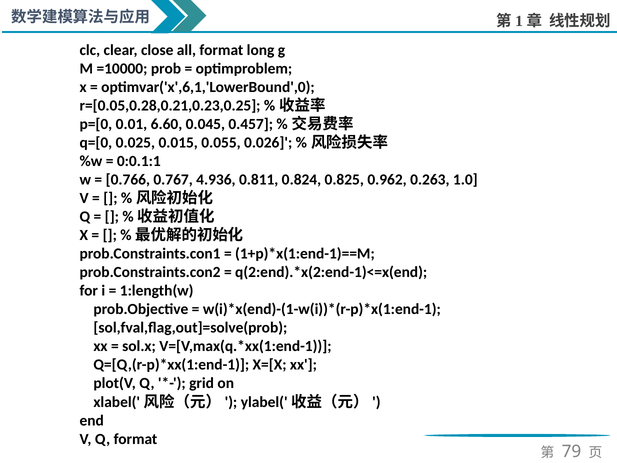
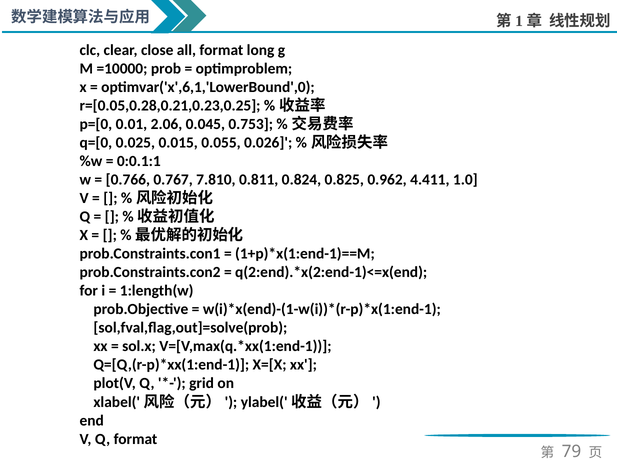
6.60: 6.60 -> 2.06 (166, 124)
0.457: 0.457 -> 0.753 (251, 124)
4.936: 4.936 -> 7.810 (216, 180)
0.263: 0.263 -> 4.411 (430, 180)
